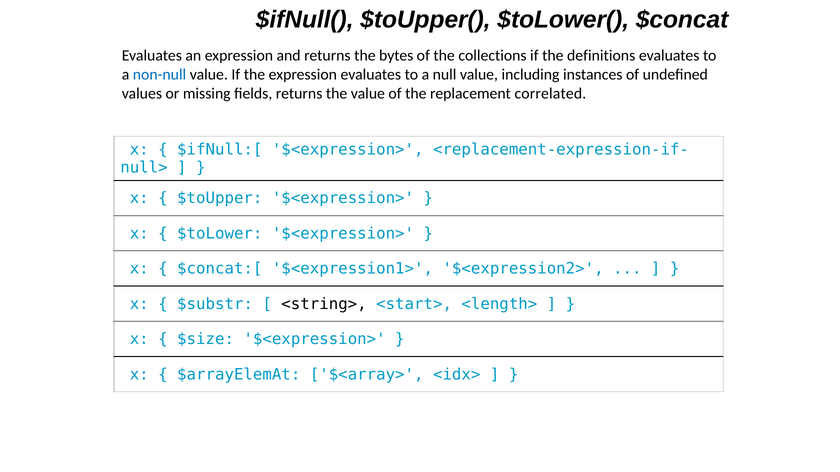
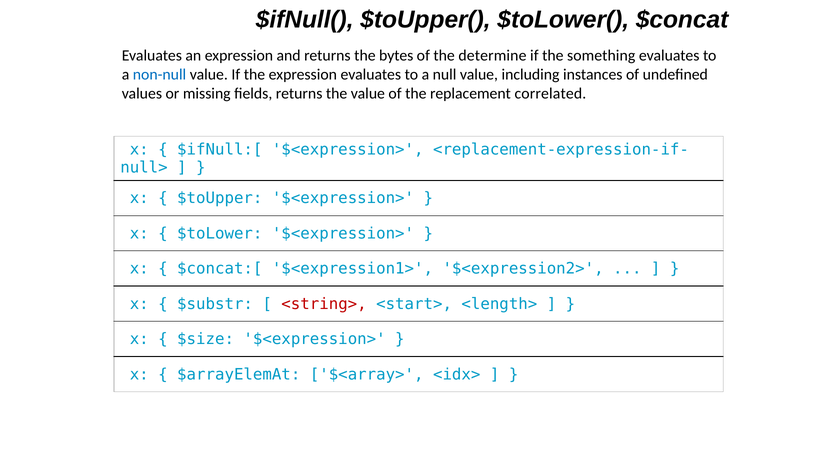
collections: collections -> determine (492, 56)
definitions: definitions -> something (601, 56)
<string> colour: black -> red (324, 304)
